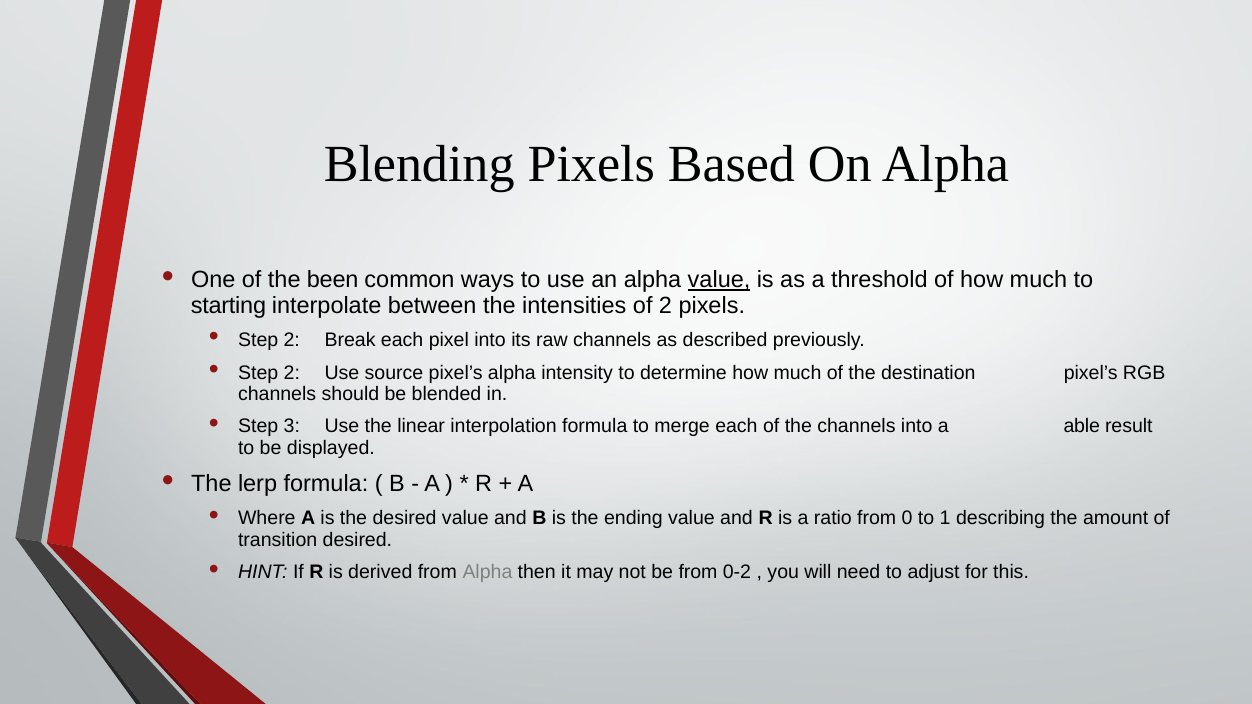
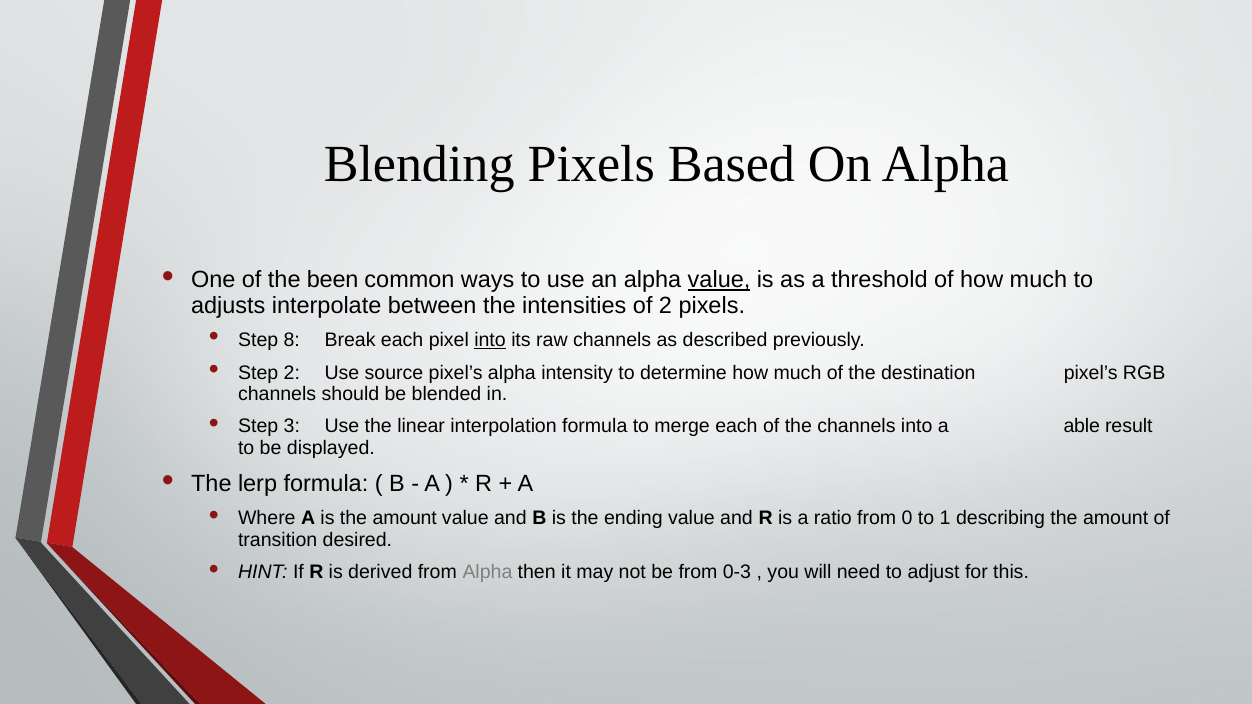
starting: starting -> adjusts (228, 305)
2: 2 -> 8 (292, 340)
into underline: none -> present (490, 340)
is the desired: desired -> amount (405, 519)
0-2: 0-2 -> 0-3 (737, 573)
